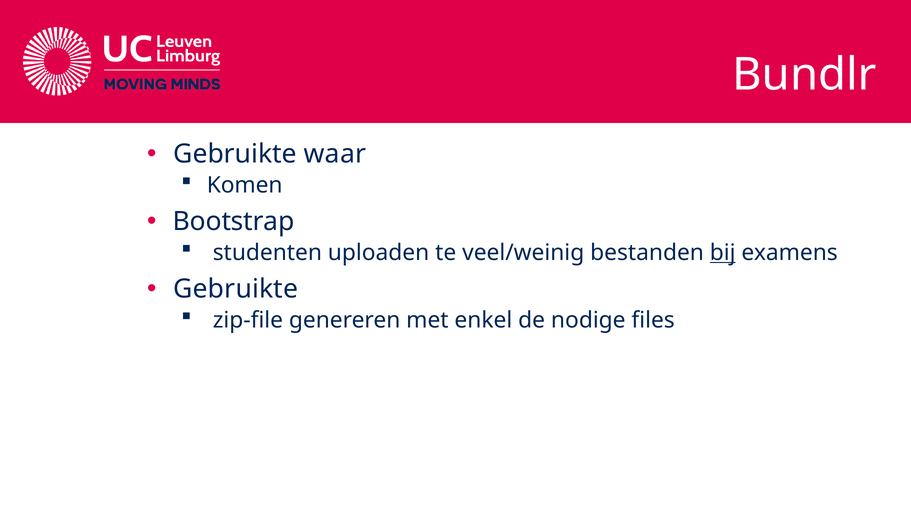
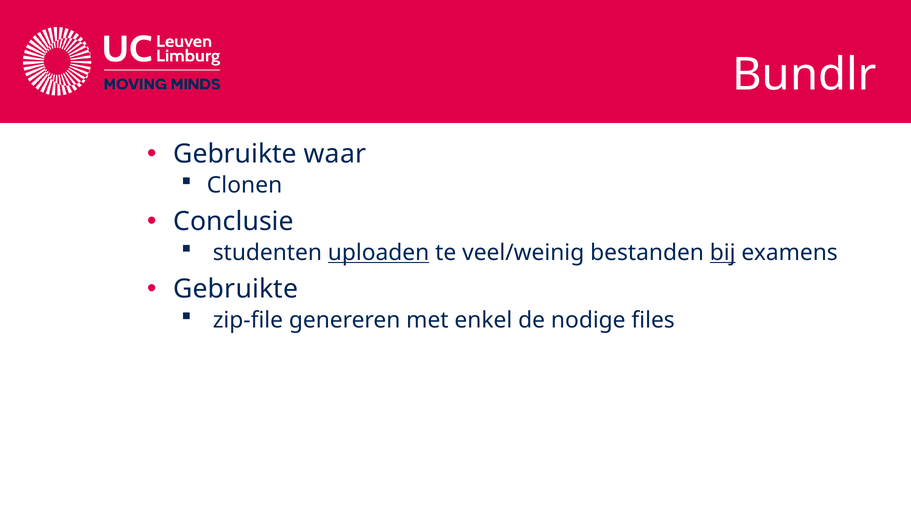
Komen: Komen -> Clonen (245, 185)
Bootstrap: Bootstrap -> Conclusie (234, 222)
uploaden underline: none -> present (379, 253)
